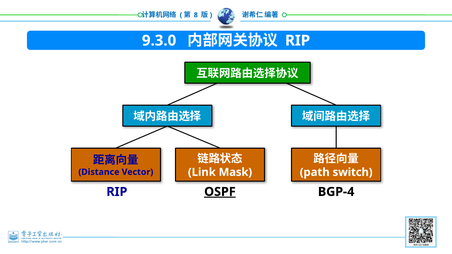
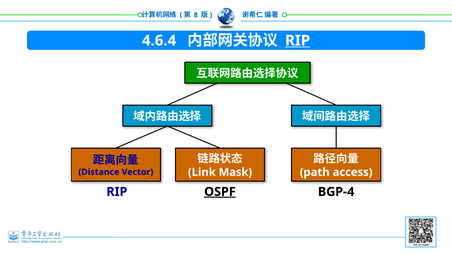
9.3.0: 9.3.0 -> 4.6.4 (159, 41)
RIP underline: none -> present (298, 41)
switch: switch -> access (353, 172)
